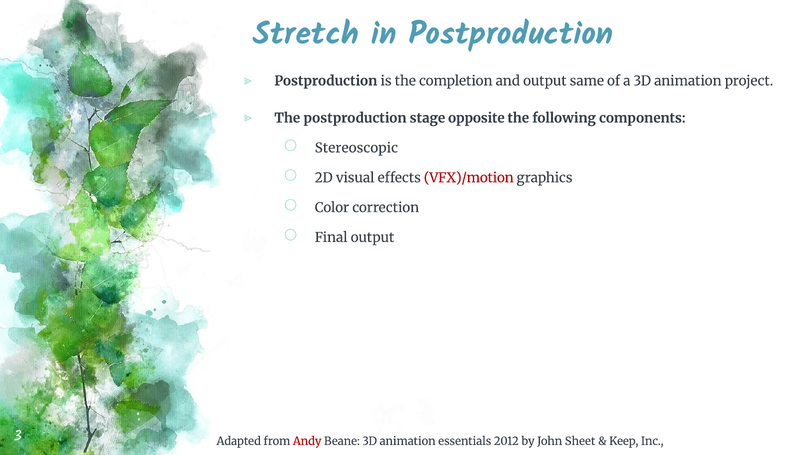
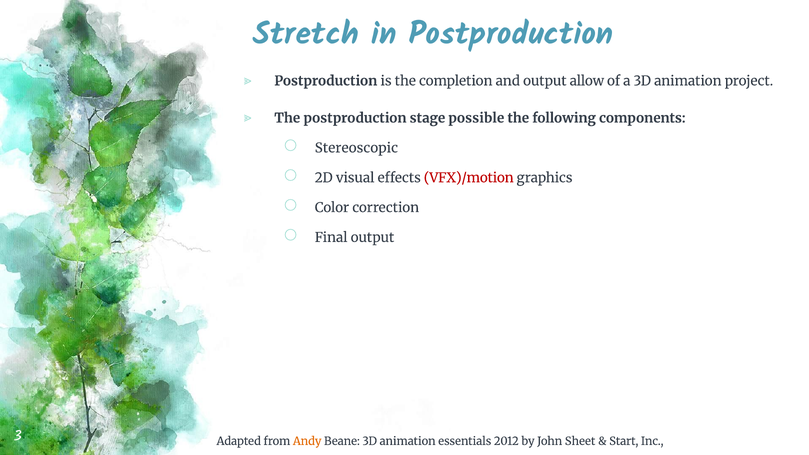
same: same -> allow (587, 81)
opposite: opposite -> possible (476, 118)
Andy colour: red -> orange (307, 441)
Keep: Keep -> Start (624, 441)
